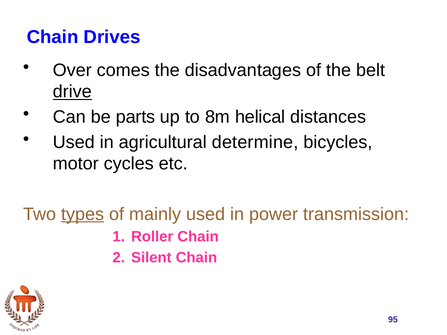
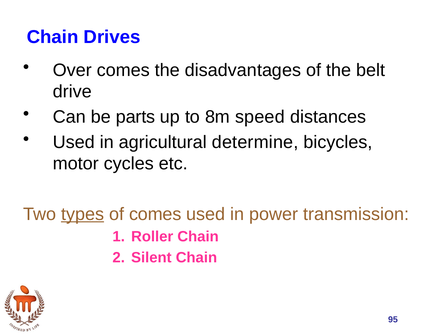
drive underline: present -> none (72, 92)
helical: helical -> speed (260, 117)
of mainly: mainly -> comes (155, 214)
